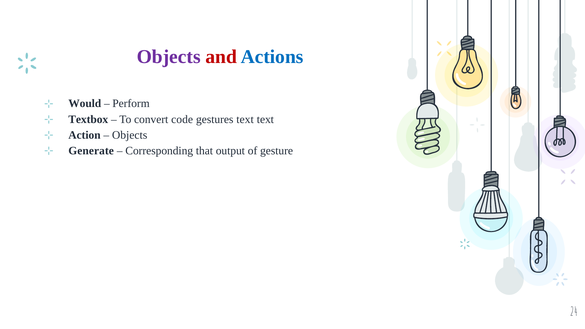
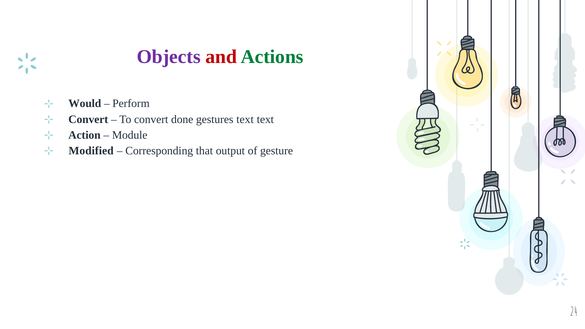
Actions colour: blue -> green (272, 57)
Textbox: Textbox -> Convert (88, 119)
code: code -> done (182, 119)
Objects: Objects -> Module (130, 135)
Generate: Generate -> Modified (91, 151)
